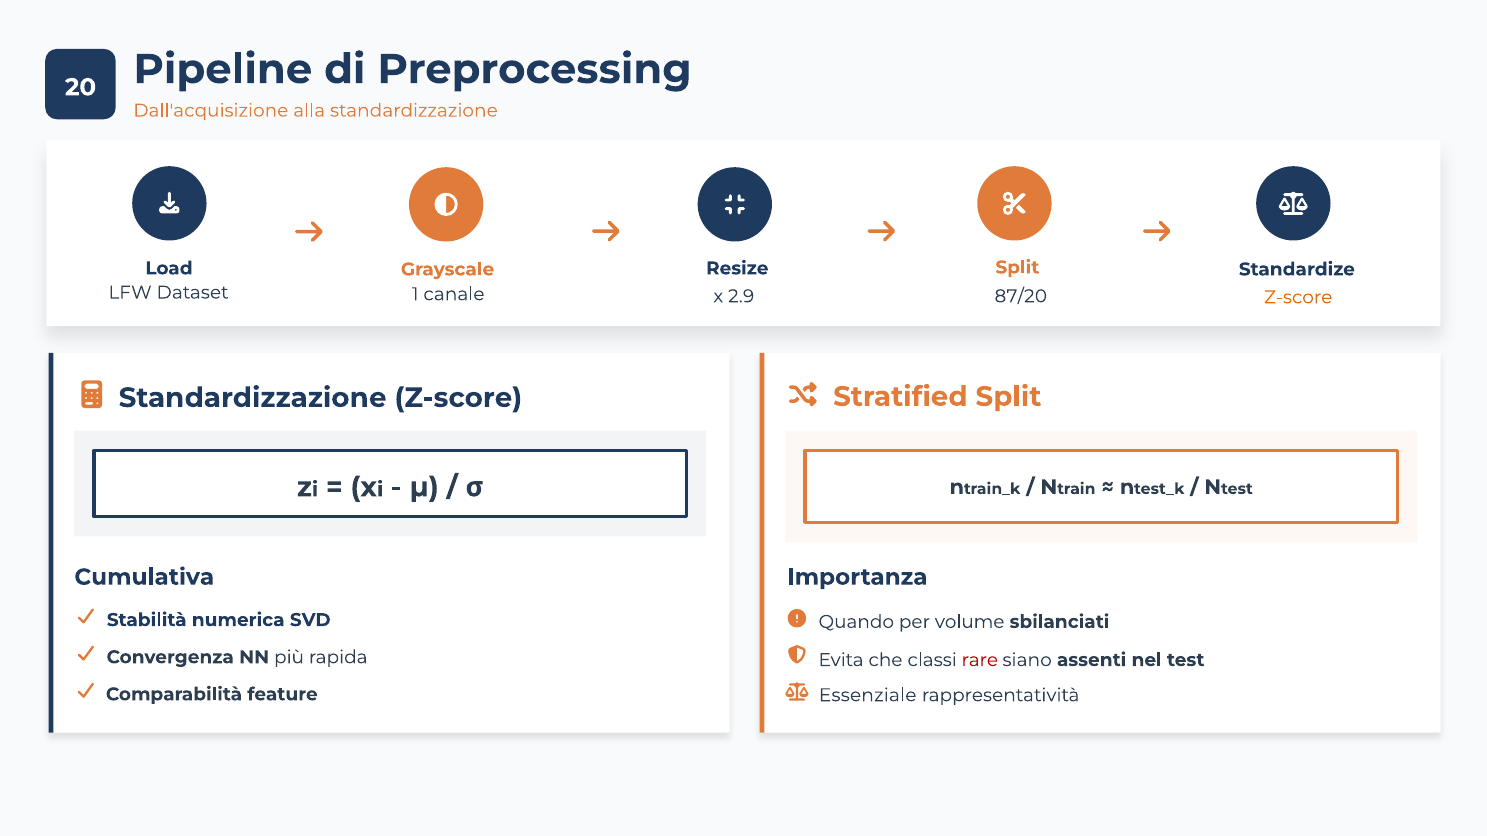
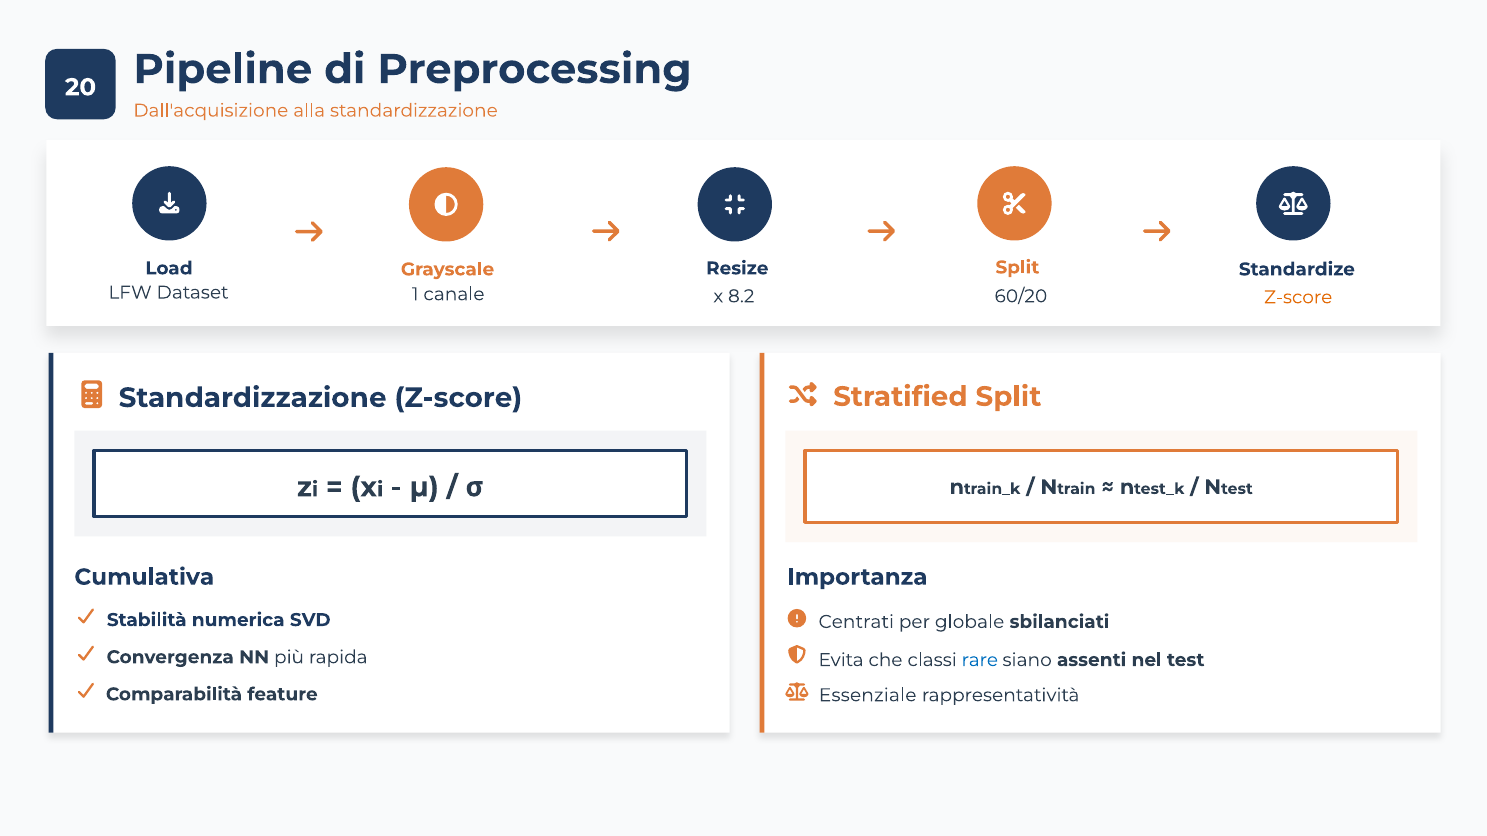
2.9: 2.9 -> 8.2 (741, 296)
87/20: 87/20 -> 60/20 (1021, 296)
Quando: Quando -> Centrati (856, 622)
volume: volume -> globale (970, 622)
rare colour: red -> blue (980, 660)
